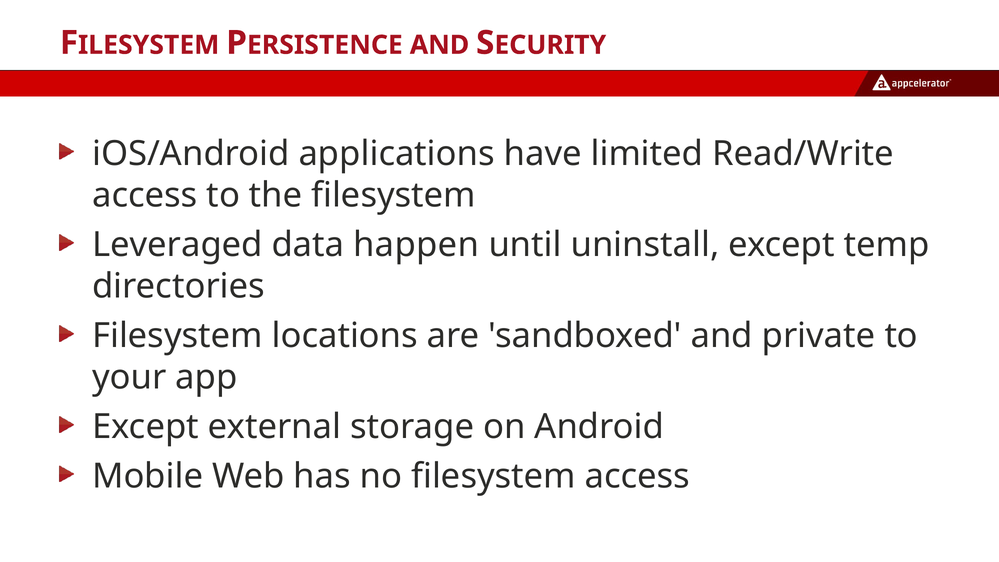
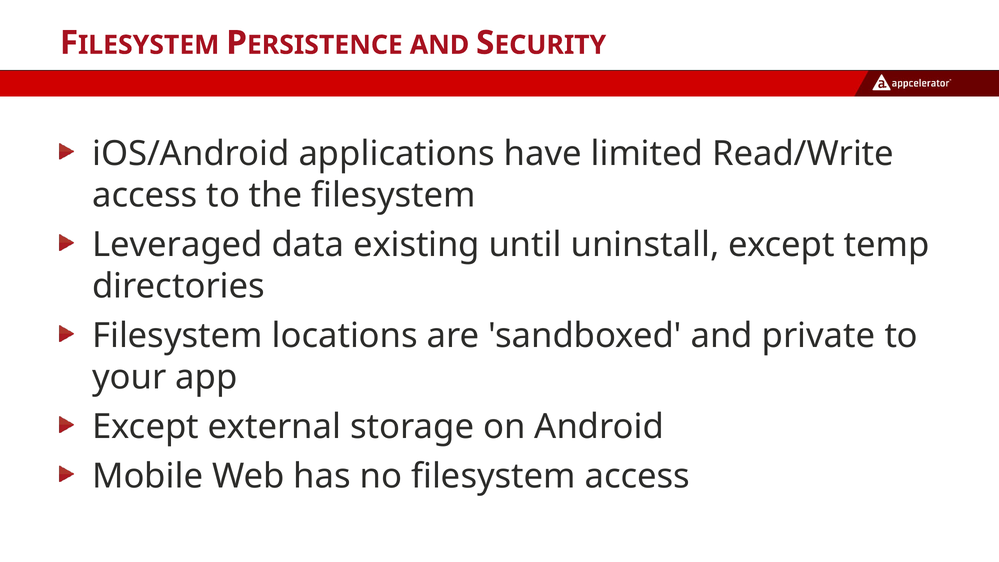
happen: happen -> existing (416, 245)
